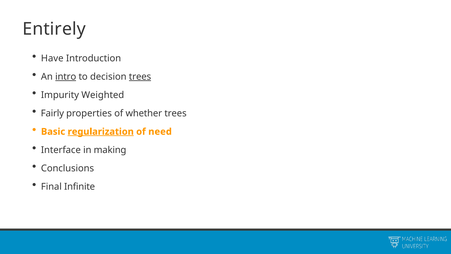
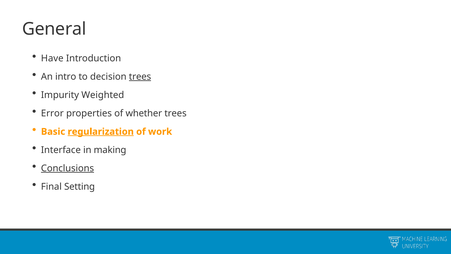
Entirely: Entirely -> General (54, 29)
intro underline: present -> none (66, 77)
Fairly: Fairly -> Error (52, 113)
need: need -> work (160, 131)
Conclusions underline: none -> present (67, 168)
Infinite: Infinite -> Setting (80, 186)
